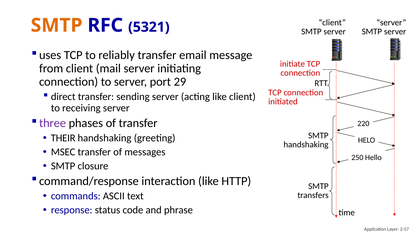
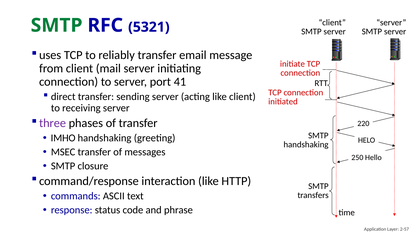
SMTP colour: orange -> green (57, 25)
29: 29 -> 41 (180, 82)
THEIR: THEIR -> IMHO (63, 138)
